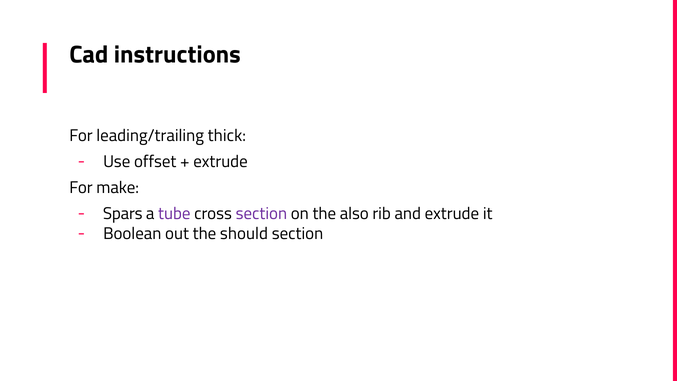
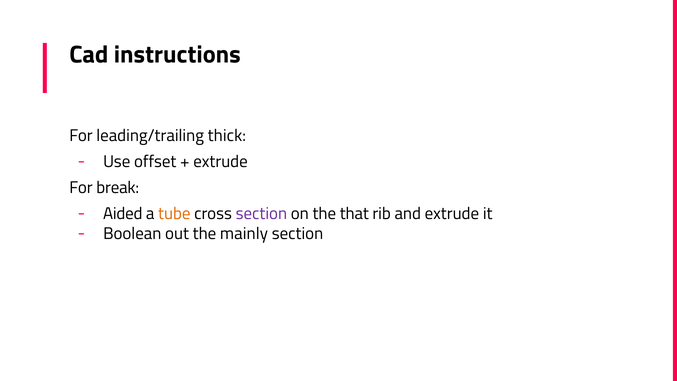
make: make -> break (118, 187)
Spars: Spars -> Aided (123, 213)
tube colour: purple -> orange (174, 213)
also: also -> that (354, 213)
should: should -> mainly (244, 234)
